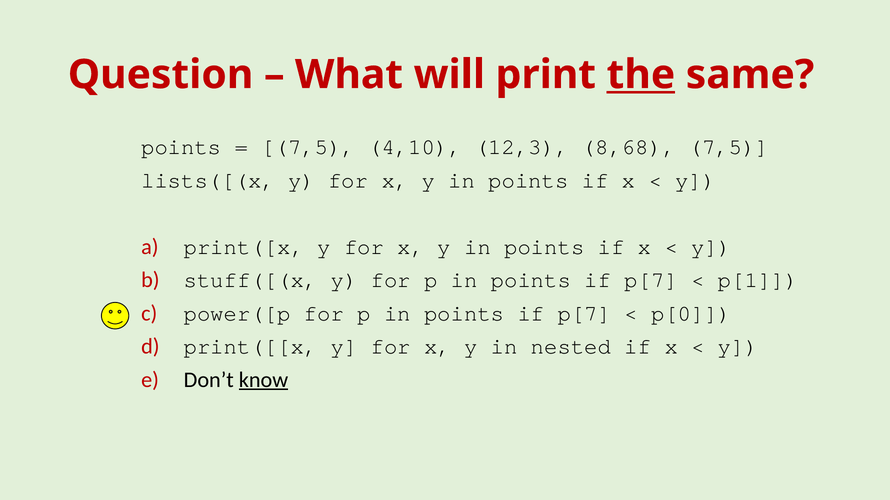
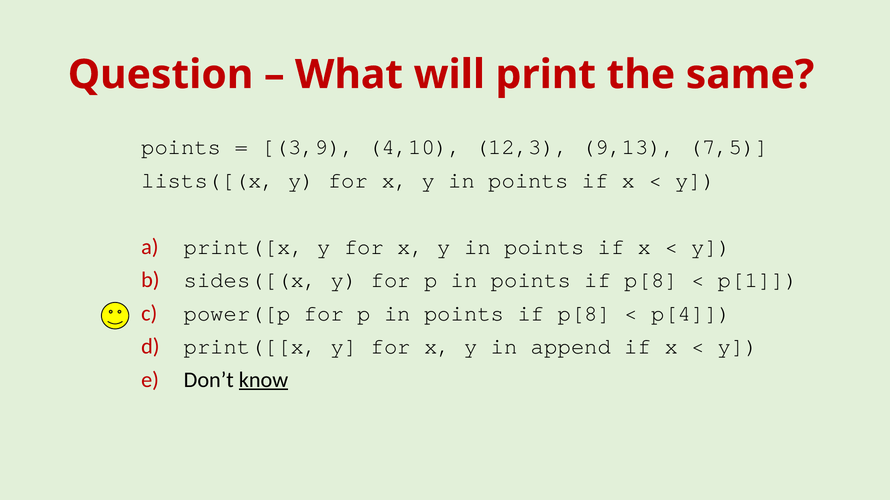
the underline: present -> none (641, 75)
7,5: 7,5 -> 3,9 (308, 147)
8,68: 8,68 -> 9,13 (629, 147)
stuff([(x: stuff([(x -> sides([(x (251, 280)
p[7: p[7 -> p[8 (651, 280)
p[7: p[7 -> p[8 (584, 314)
p[0: p[0 -> p[4 (691, 314)
nested: nested -> append (571, 347)
